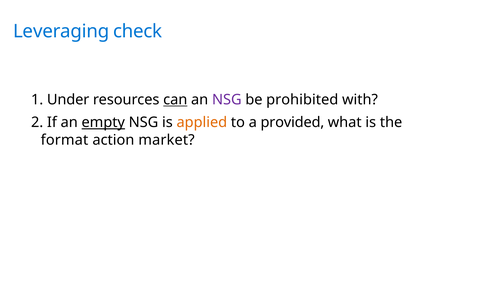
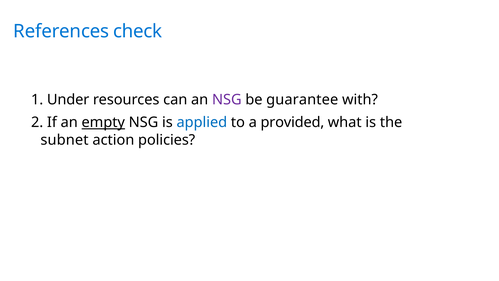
Leveraging: Leveraging -> References (61, 31)
can underline: present -> none (175, 100)
prohibited: prohibited -> guarantee (302, 100)
applied colour: orange -> blue (202, 122)
format: format -> subnet (64, 140)
market: market -> policies (167, 140)
